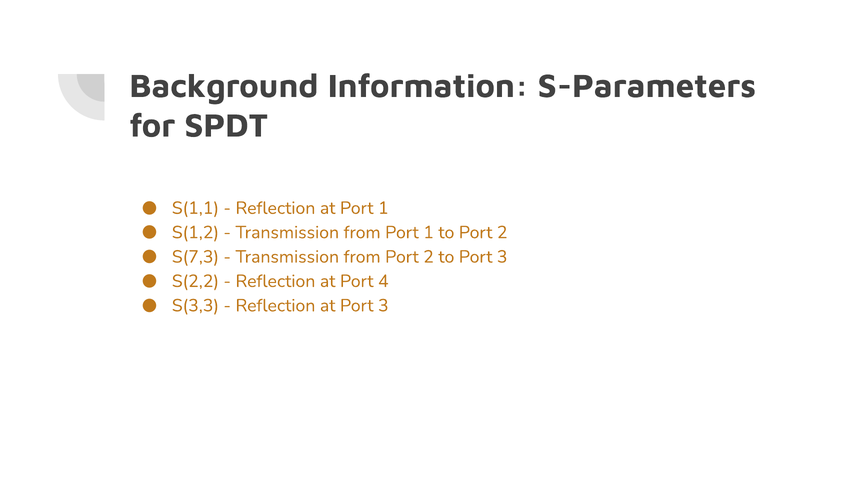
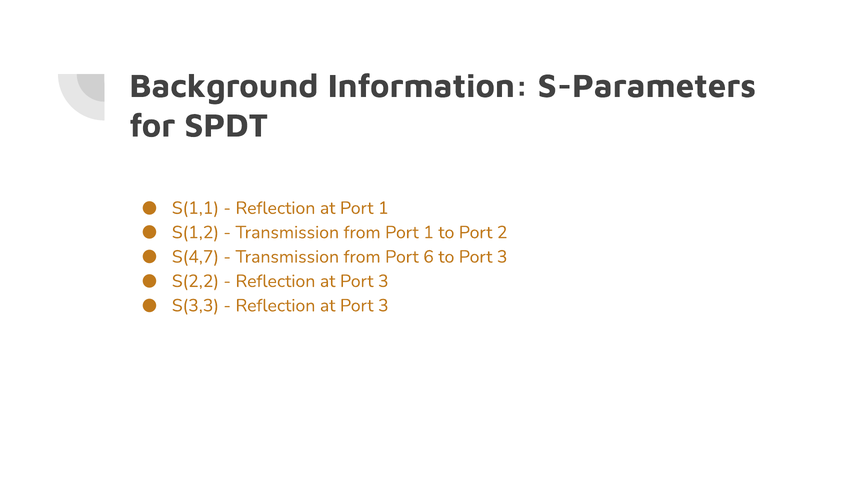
S(7,3: S(7,3 -> S(4,7 (195, 257)
from Port 2: 2 -> 6 (429, 257)
4: 4 -> 3 (383, 281)
